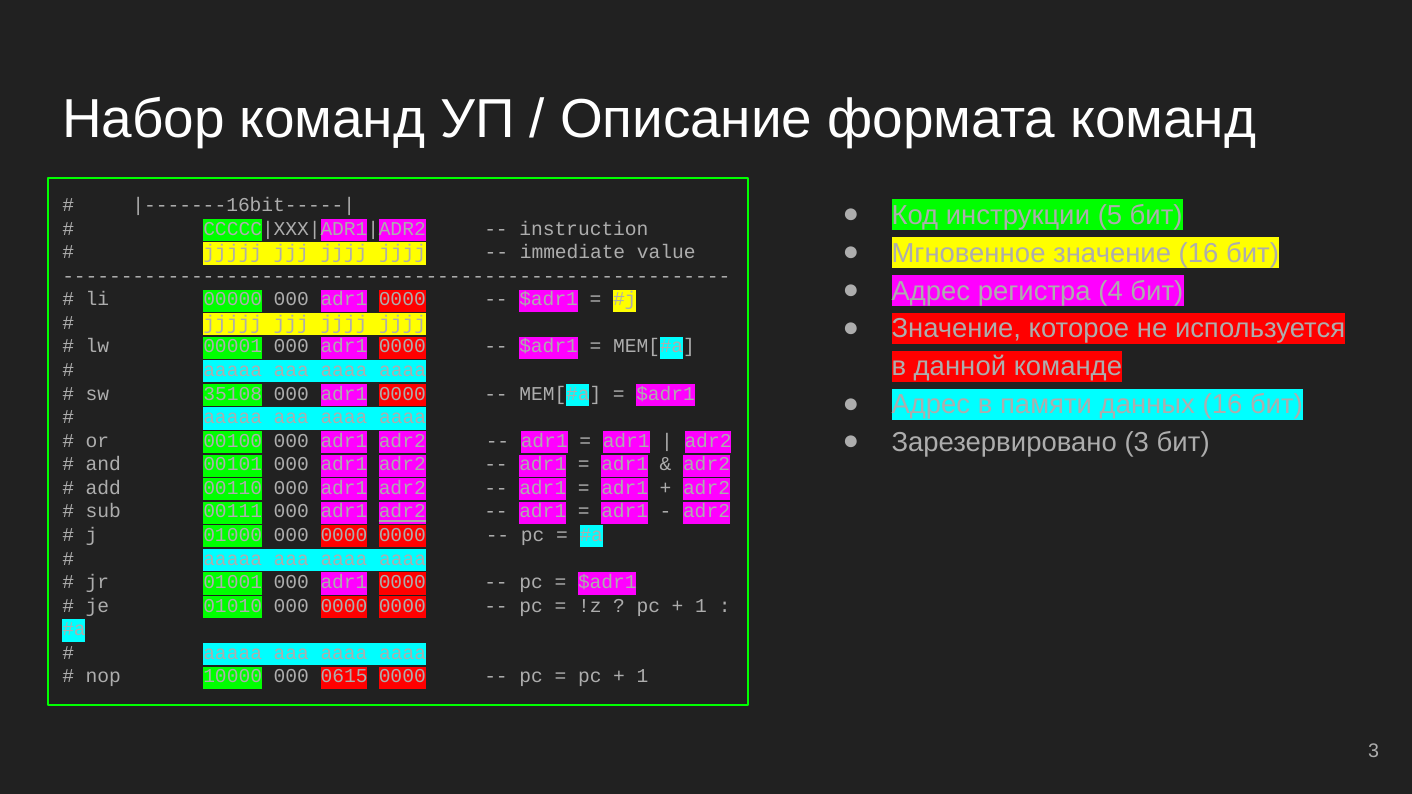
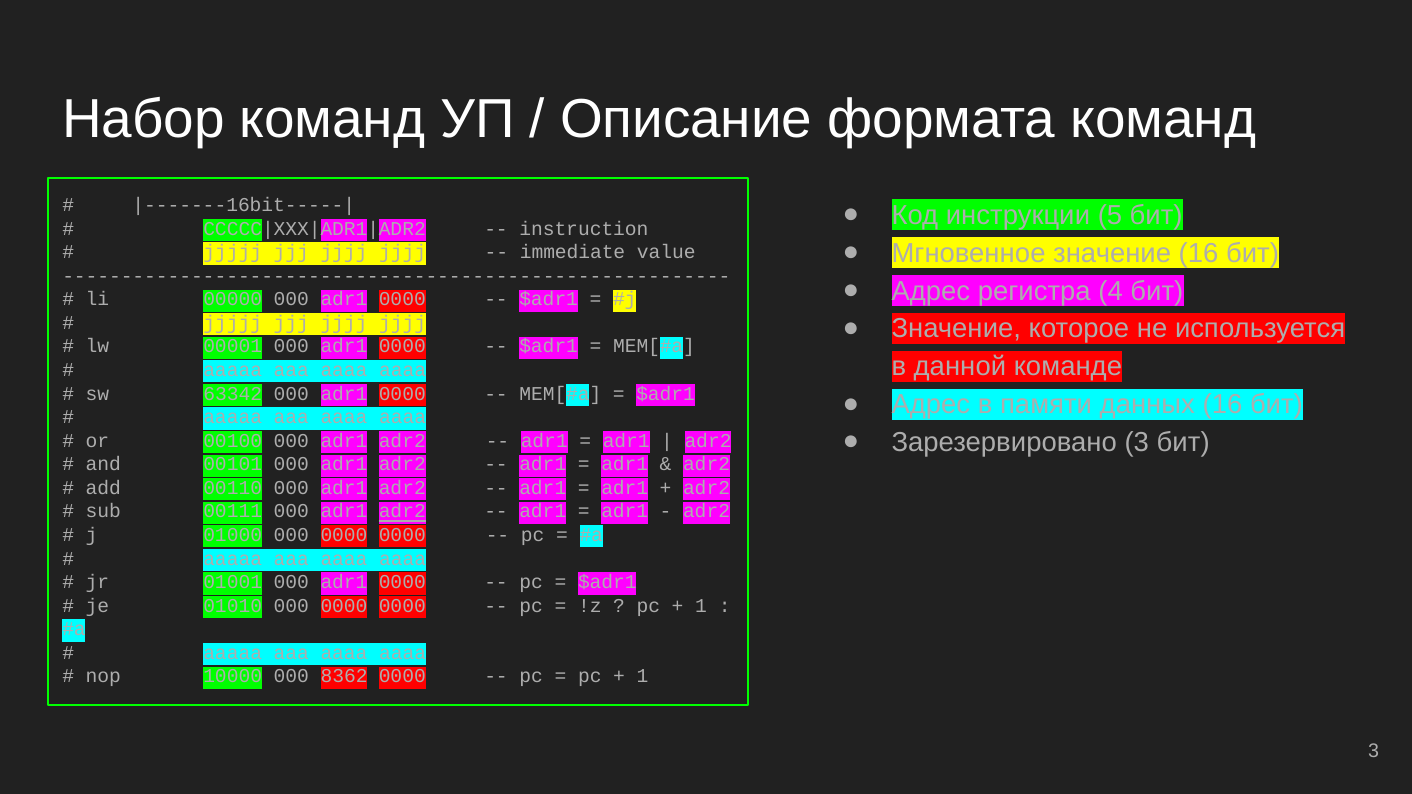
35108: 35108 -> 63342 (233, 394)
0615: 0615 -> 8362 (344, 677)
